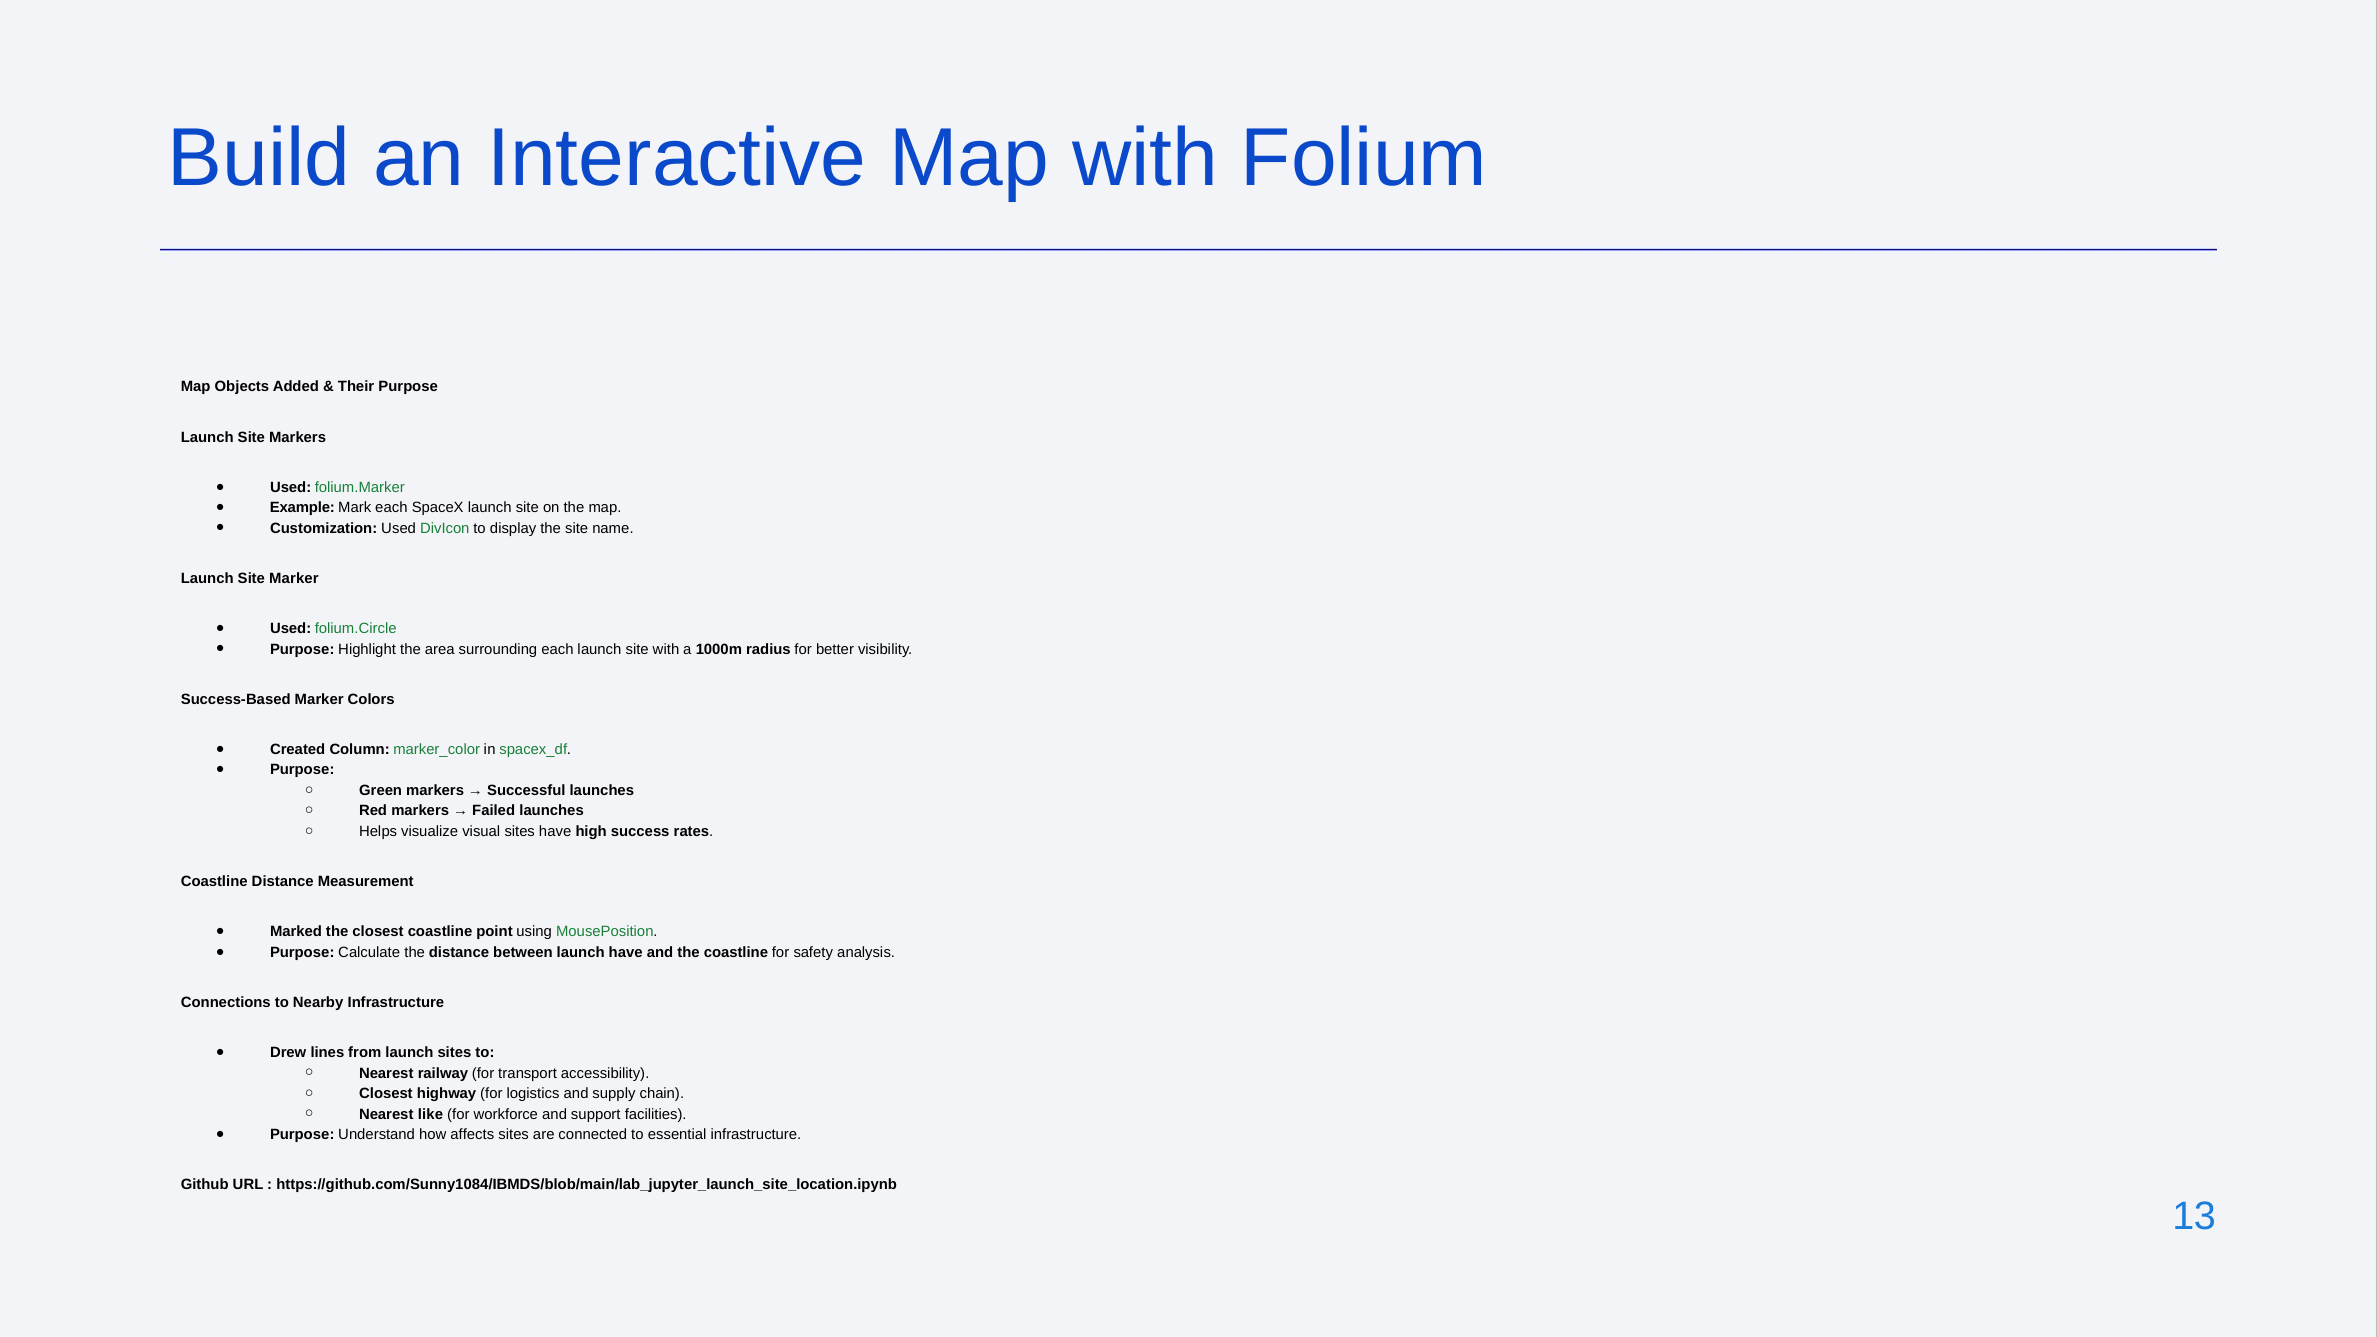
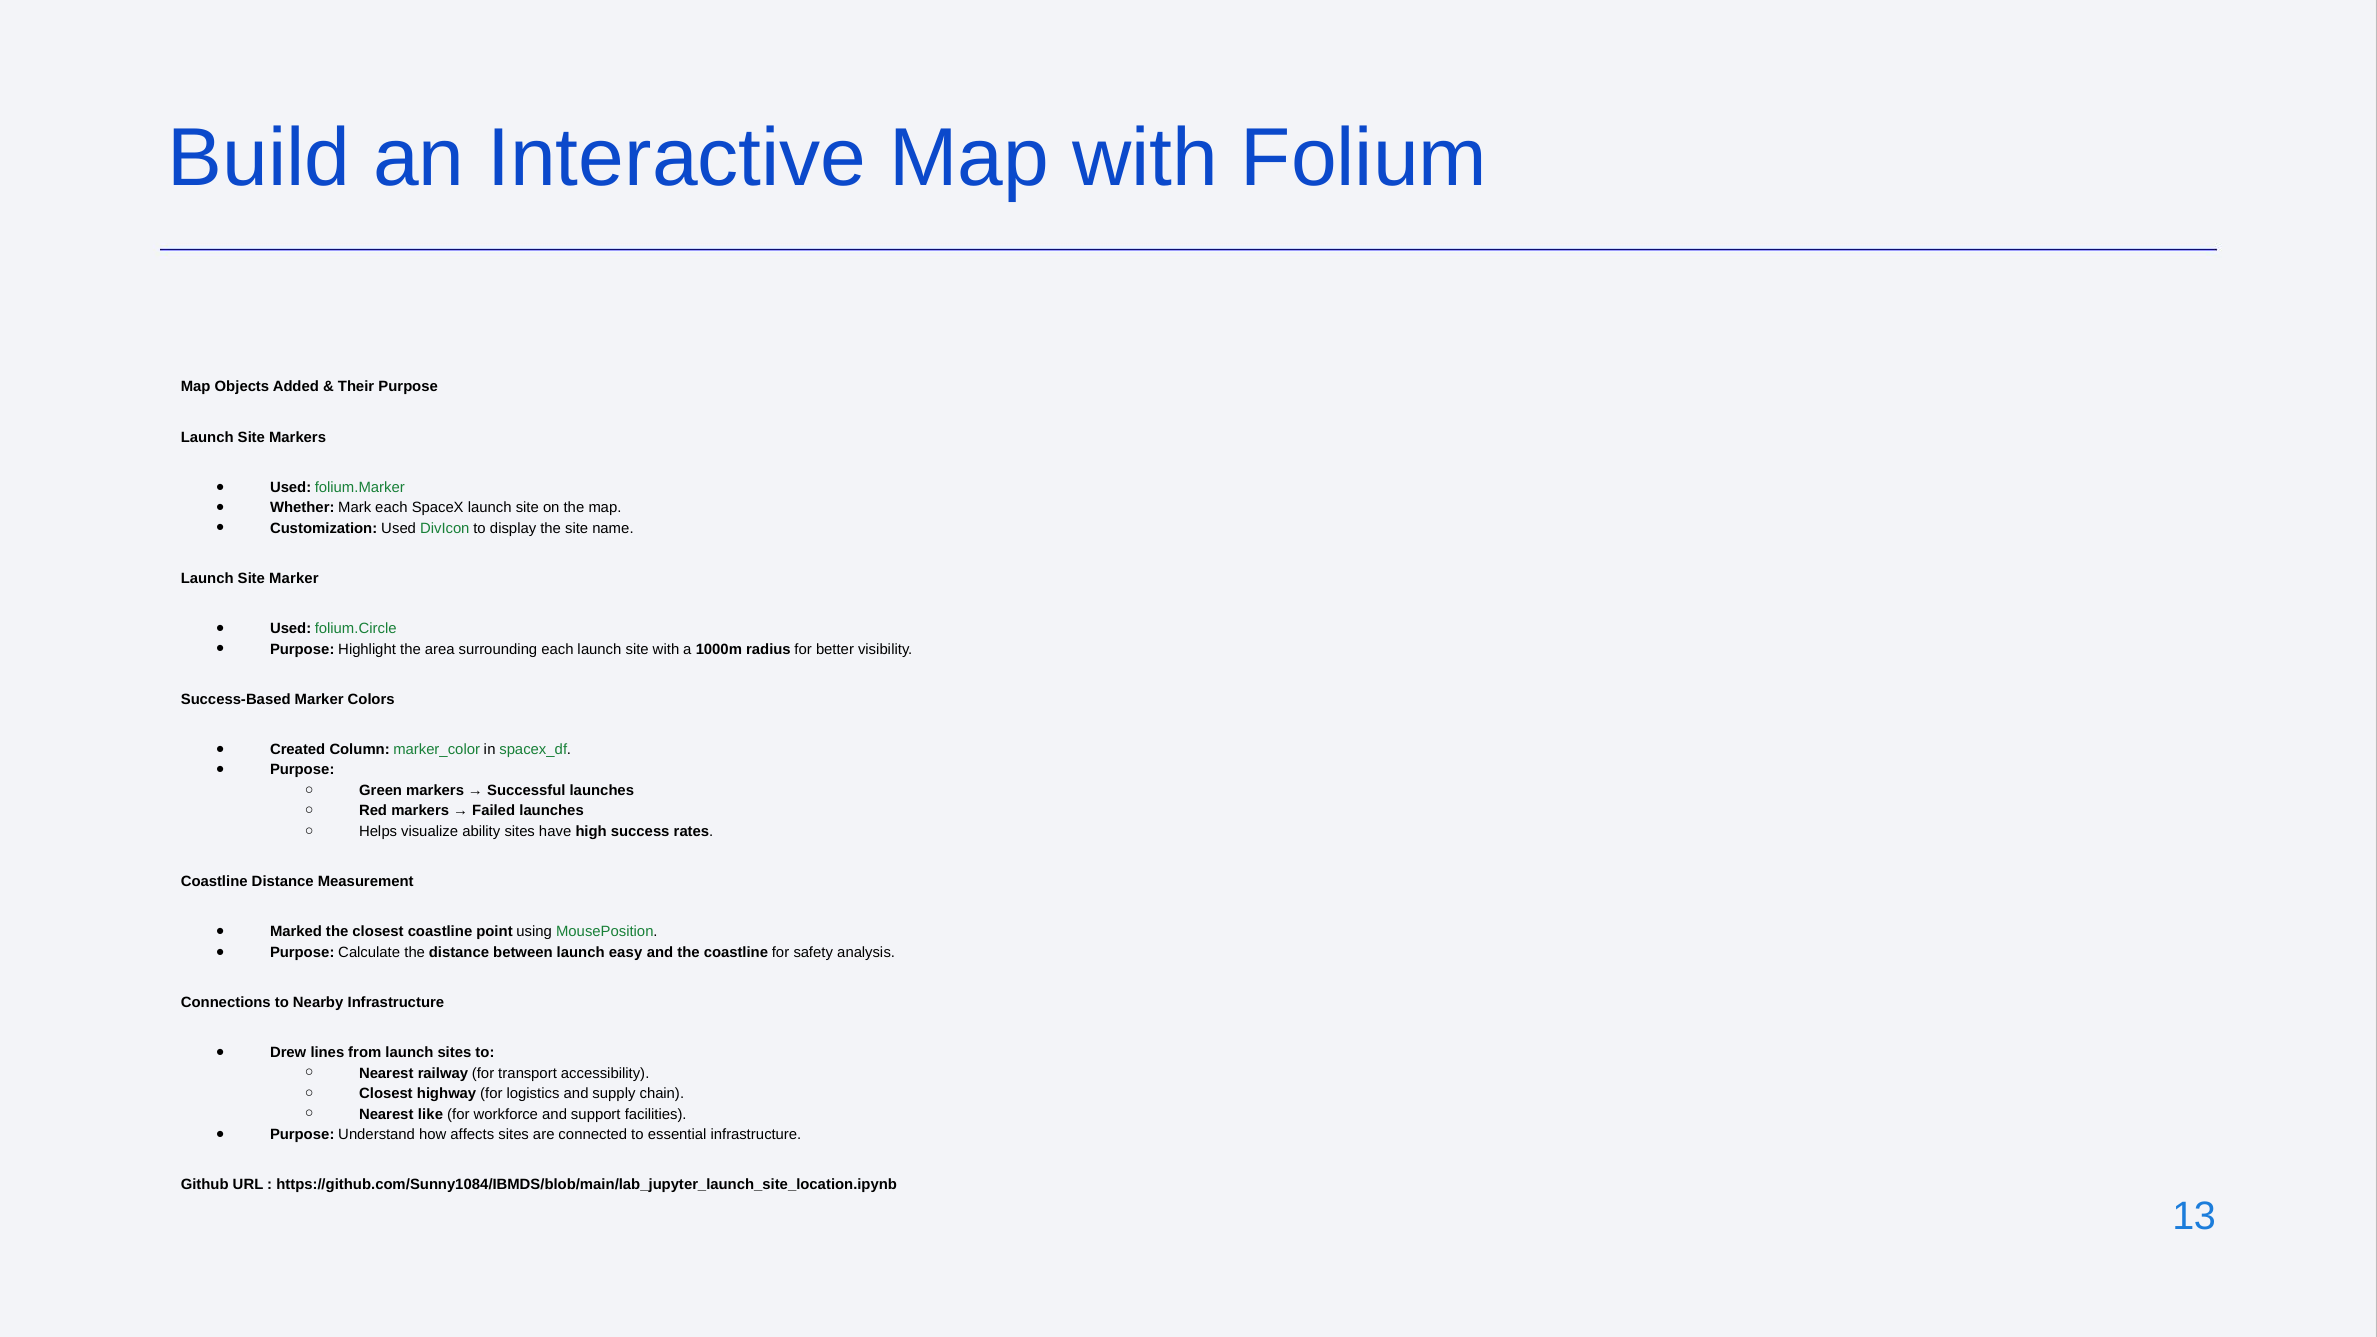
Example: Example -> Whether (302, 508)
visual: visual -> ability (481, 832)
launch have: have -> easy (626, 952)
